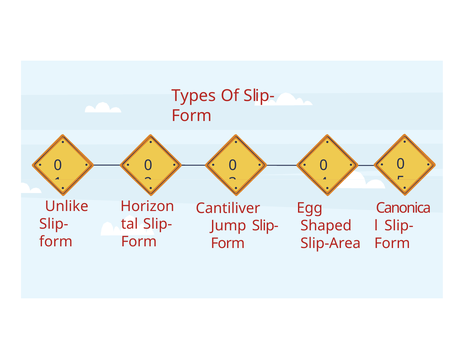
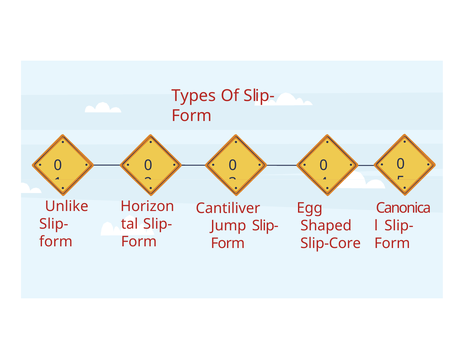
Slip-Area: Slip-Area -> Slip-Core (331, 243)
